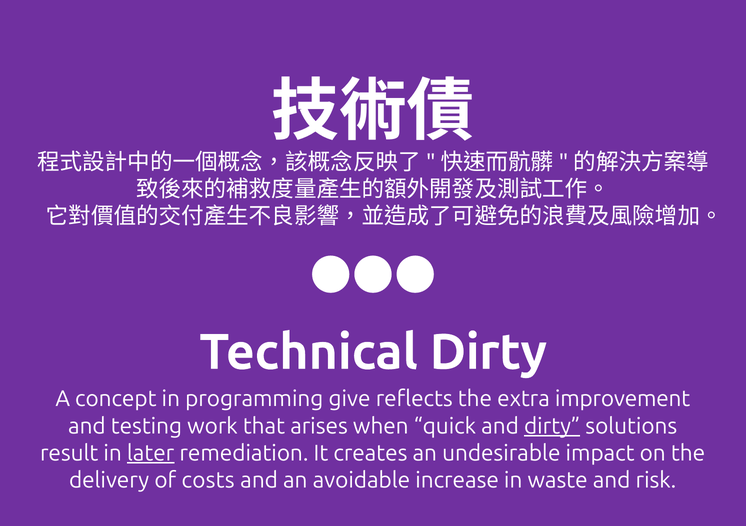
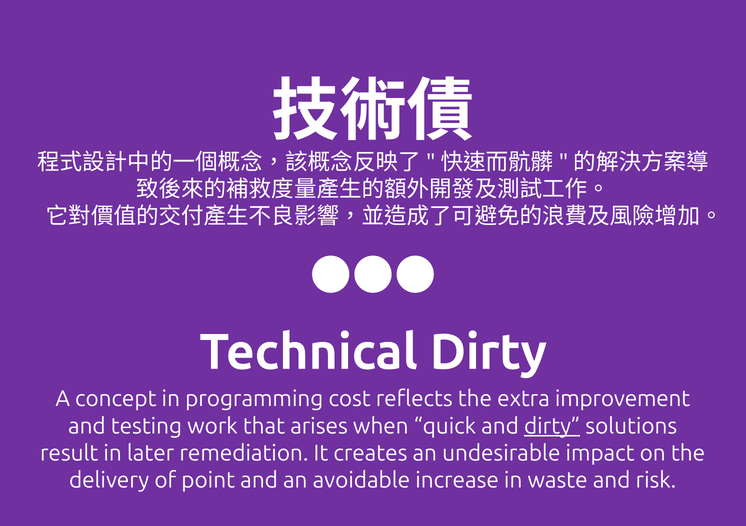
give: give -> cost (350, 399)
later underline: present -> none (151, 453)
costs: costs -> point (208, 480)
